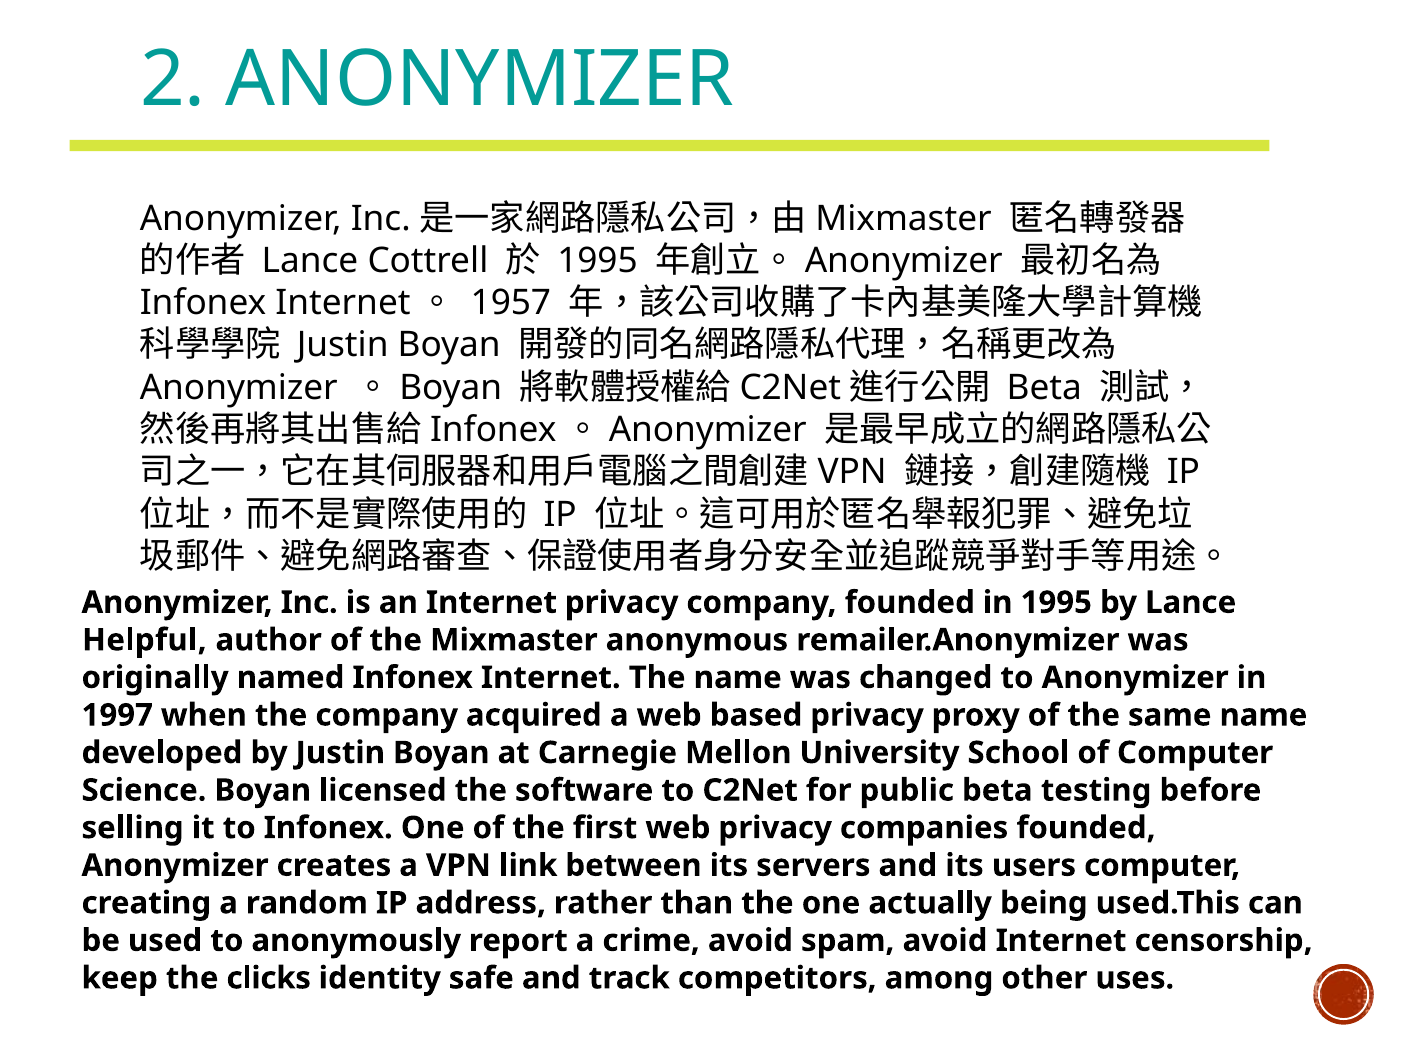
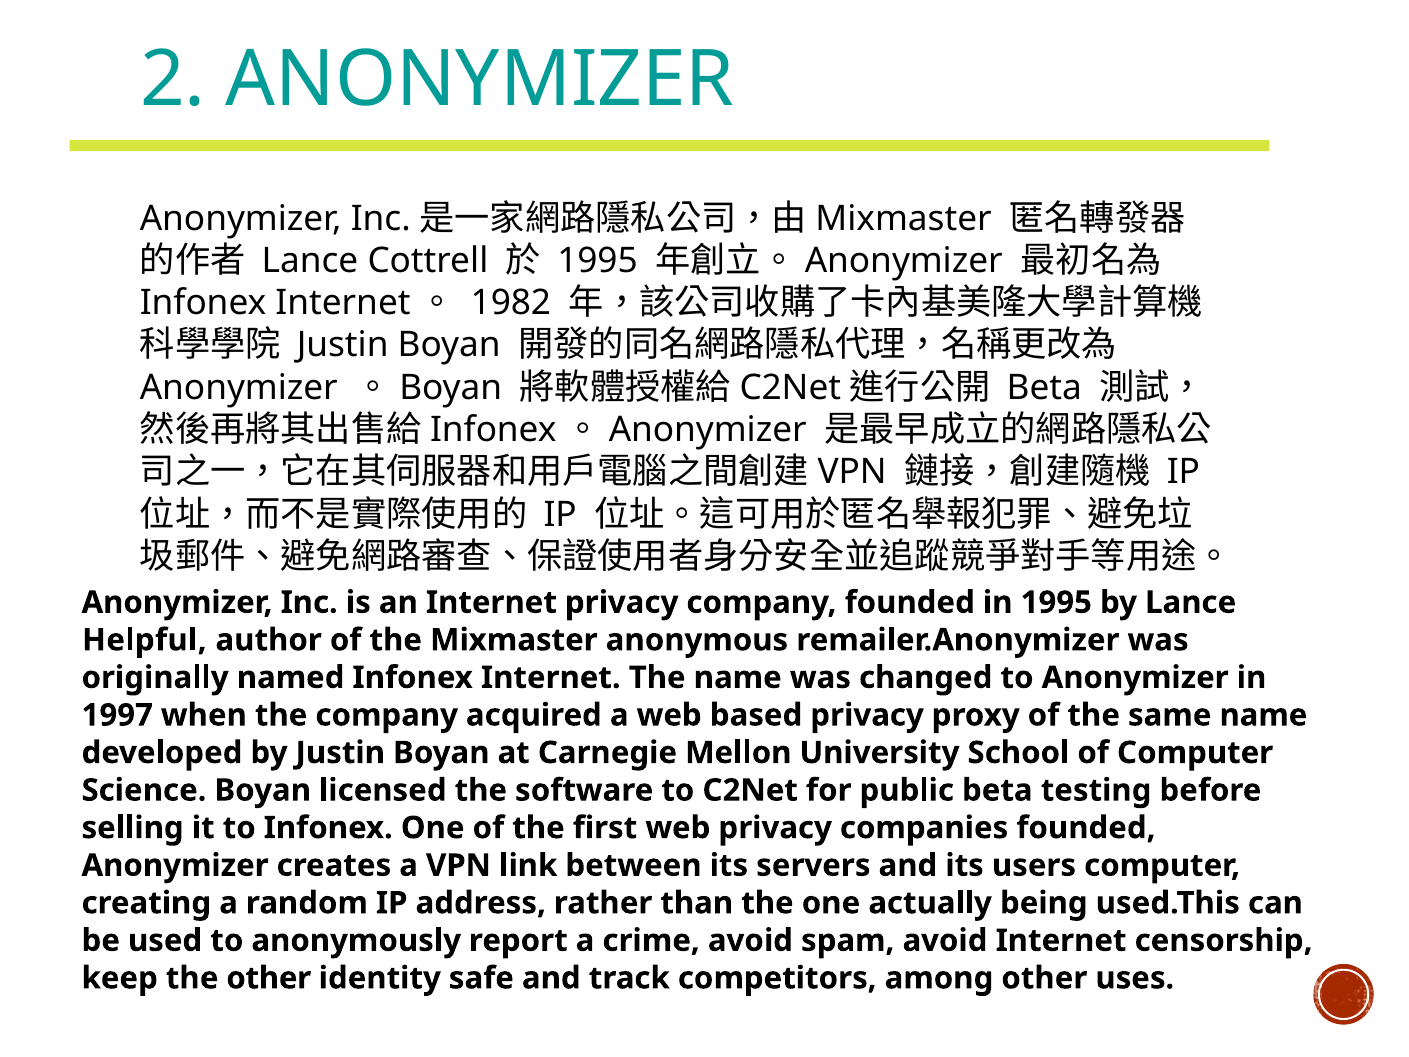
1957: 1957 -> 1982 (511, 303)
the clicks: clicks -> other (269, 978)
